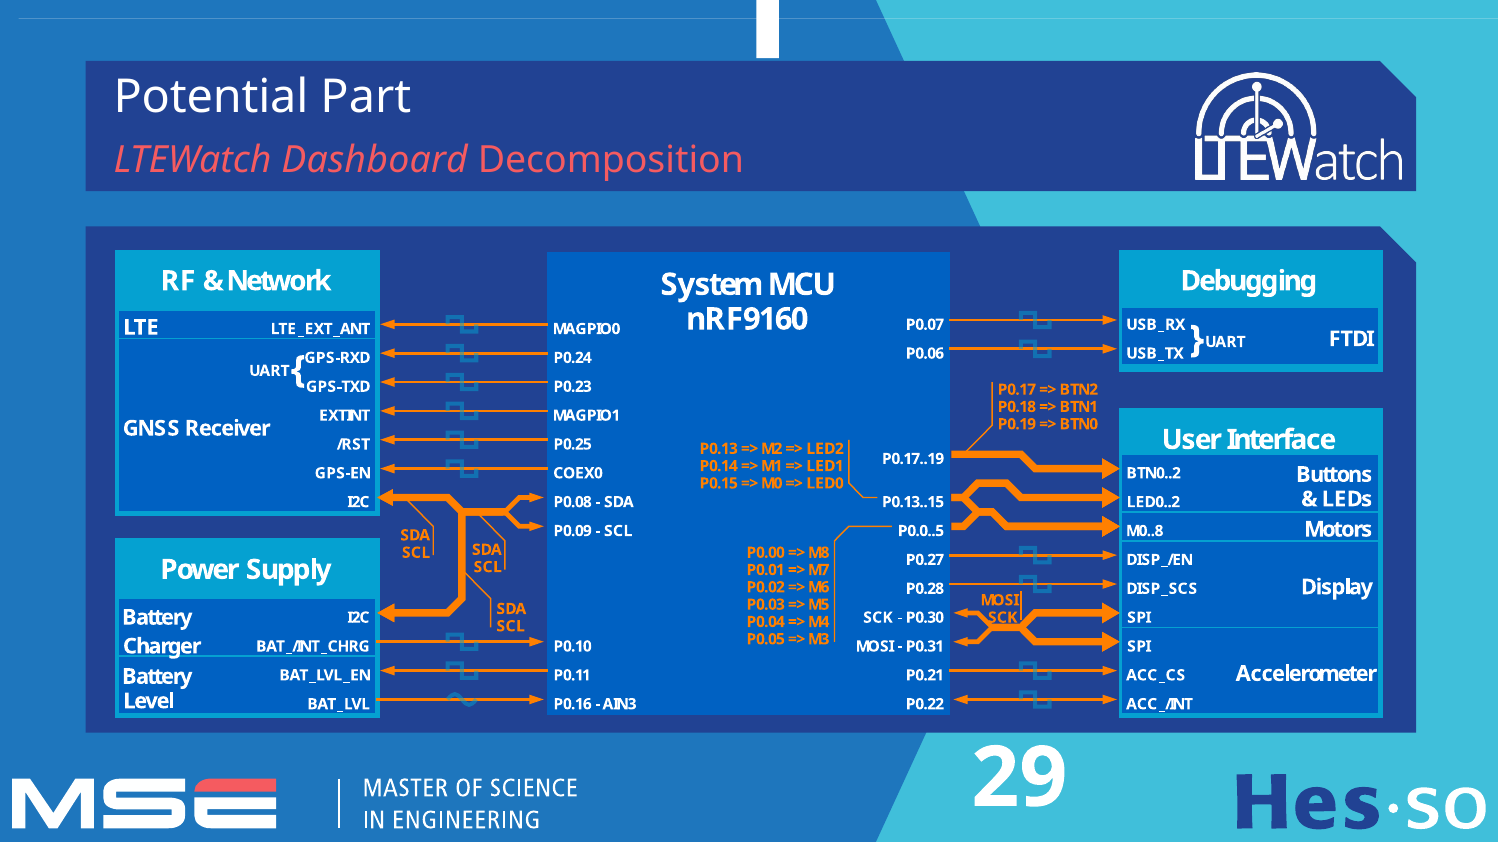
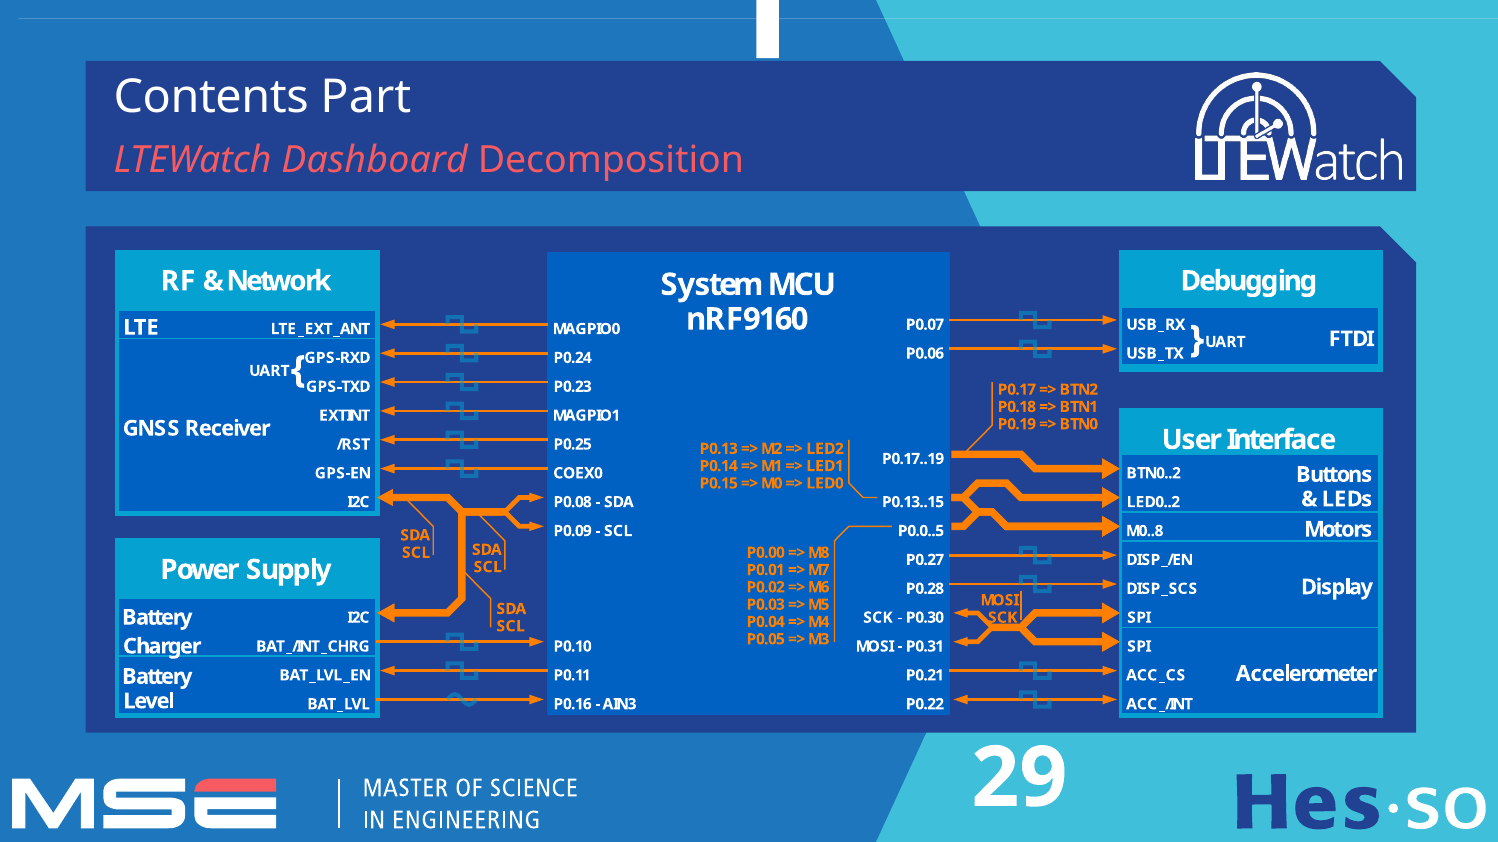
Potential: Potential -> Contents (211, 97)
